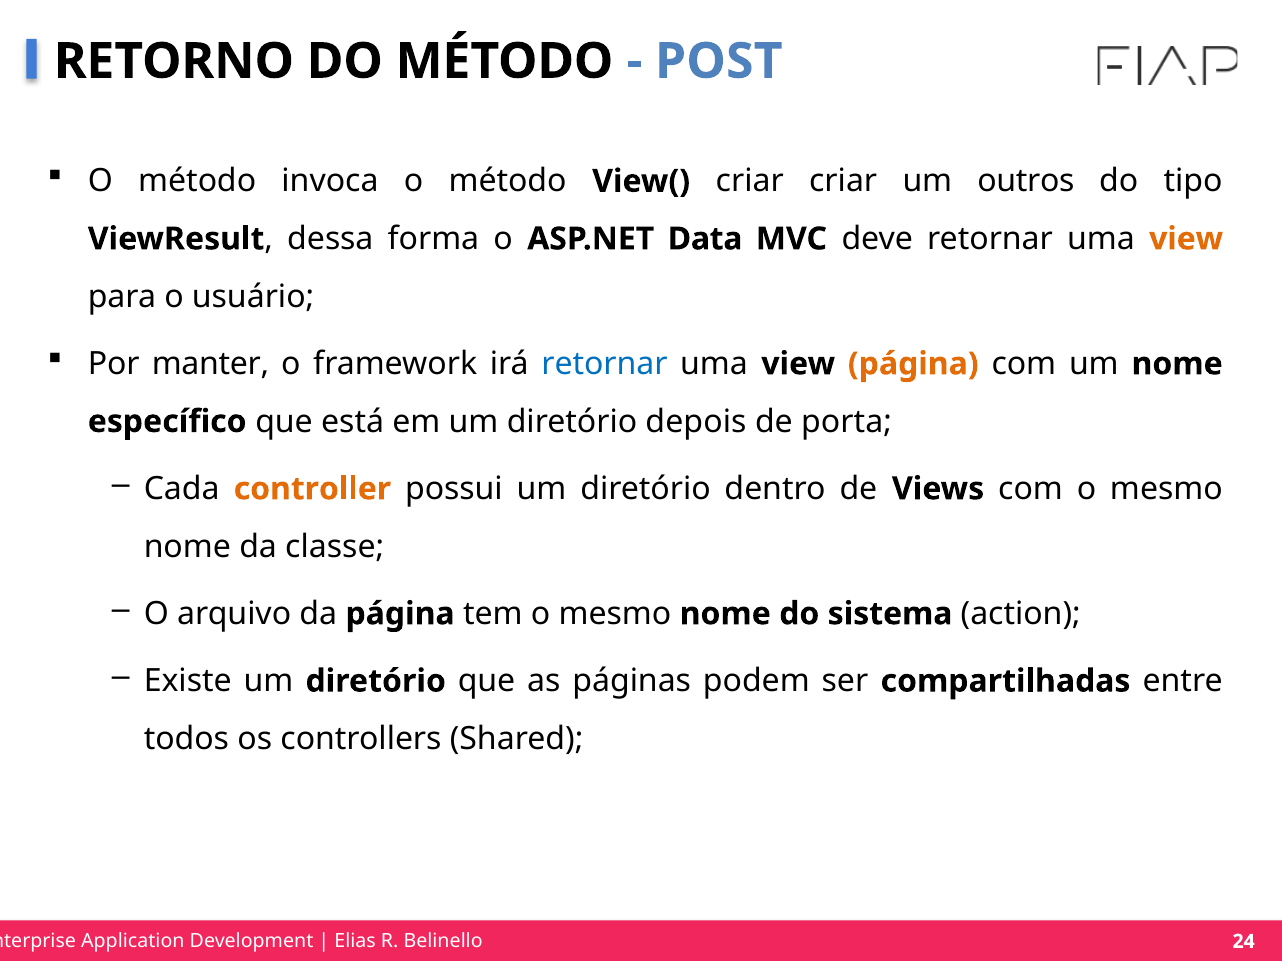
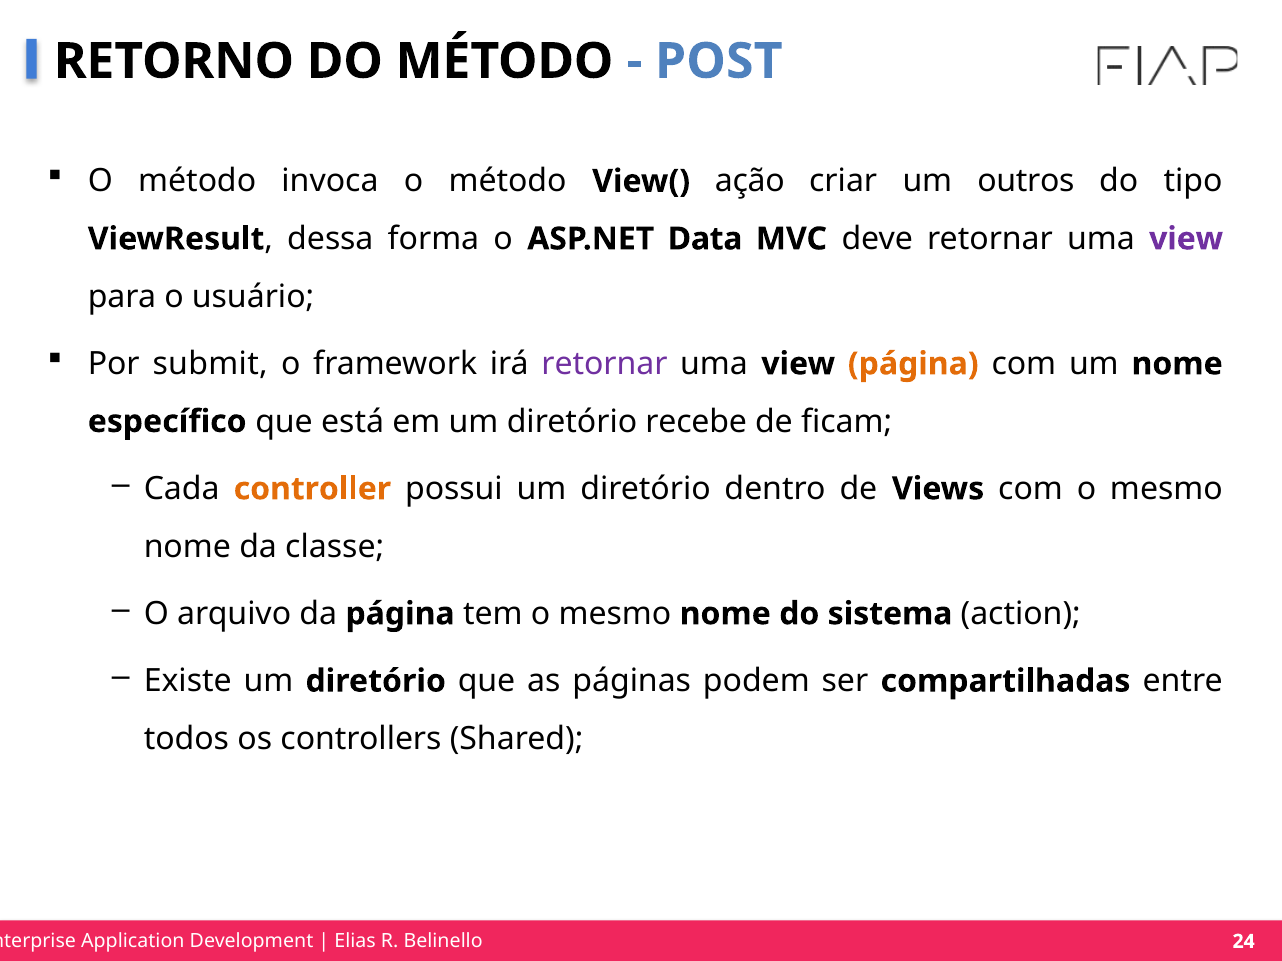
View( criar: criar -> ação (750, 181)
view colour: orange -> purple (1186, 239)
manter: manter -> submit (210, 364)
retornar colour: blue -> purple (604, 364)
depois: depois -> recebe (696, 422)
porta: porta -> ficam (847, 422)
